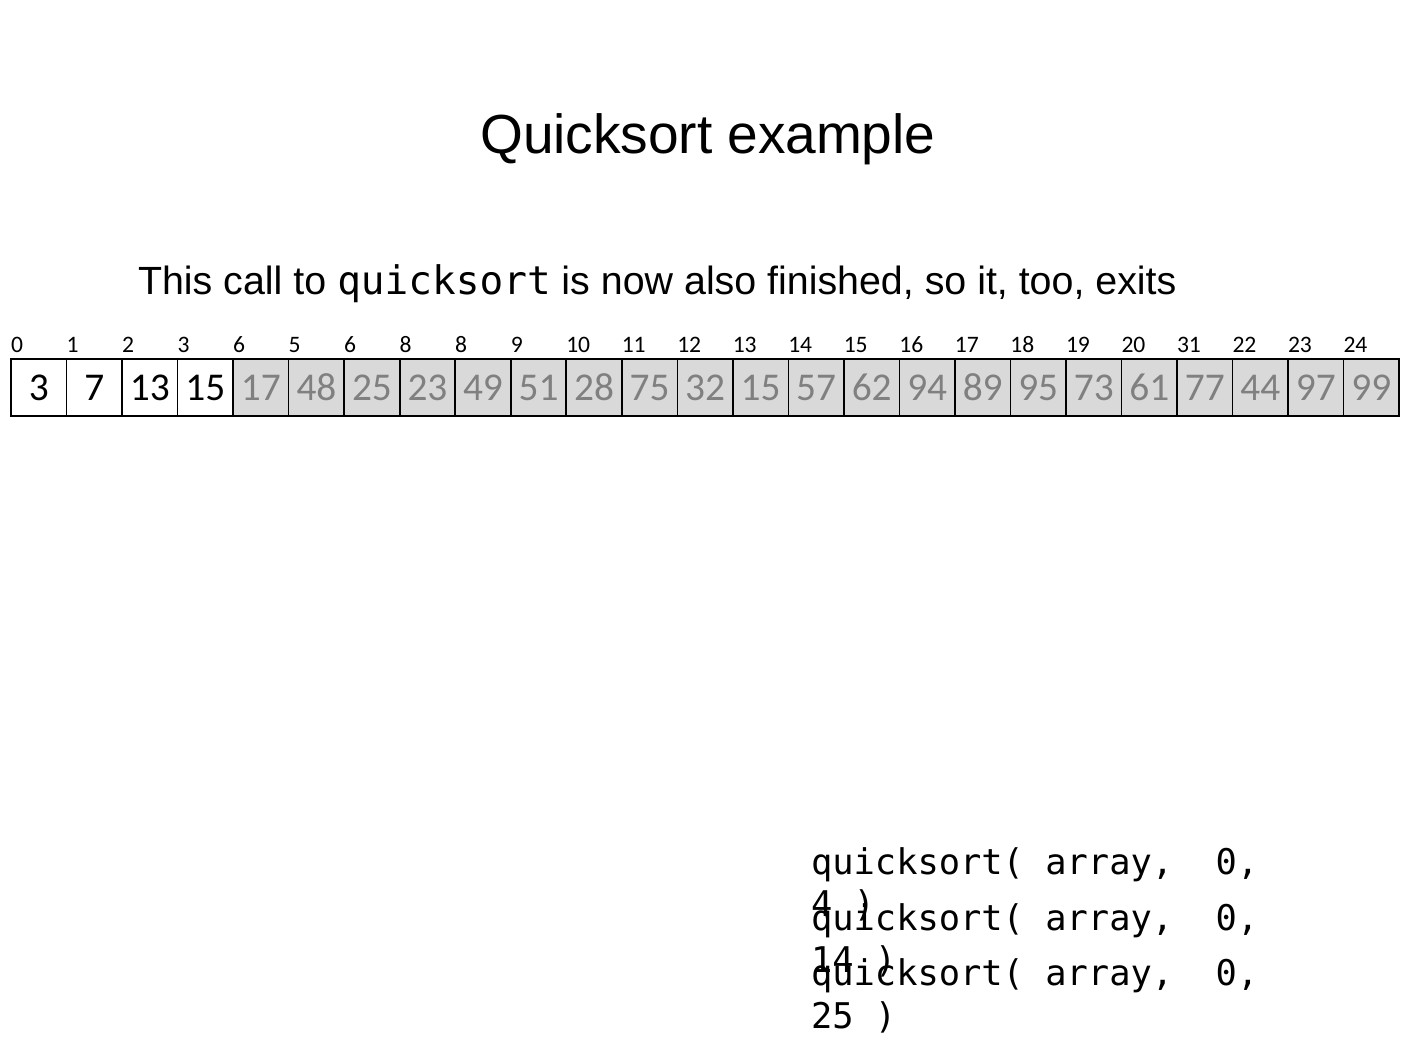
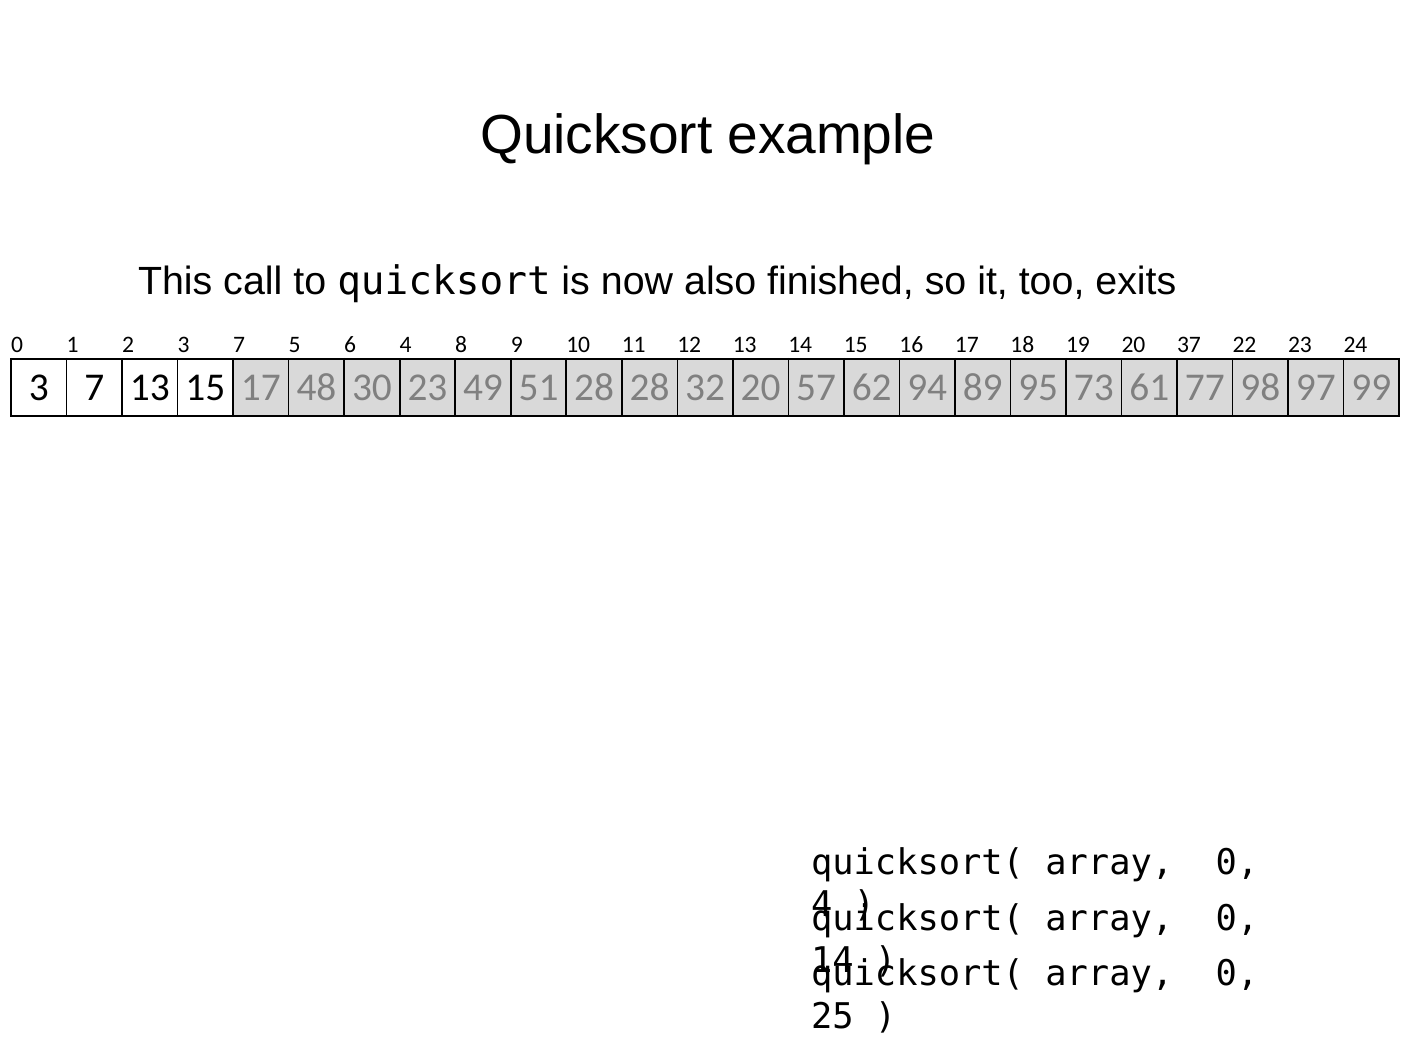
2 3 6: 6 -> 7 (239, 345)
6 8: 8 -> 4 (406, 345)
31: 31 -> 37 (1189, 345)
48 25: 25 -> 30 (372, 388)
28 75: 75 -> 28 (650, 388)
32 15: 15 -> 20 (761, 388)
44: 44 -> 98 (1260, 388)
